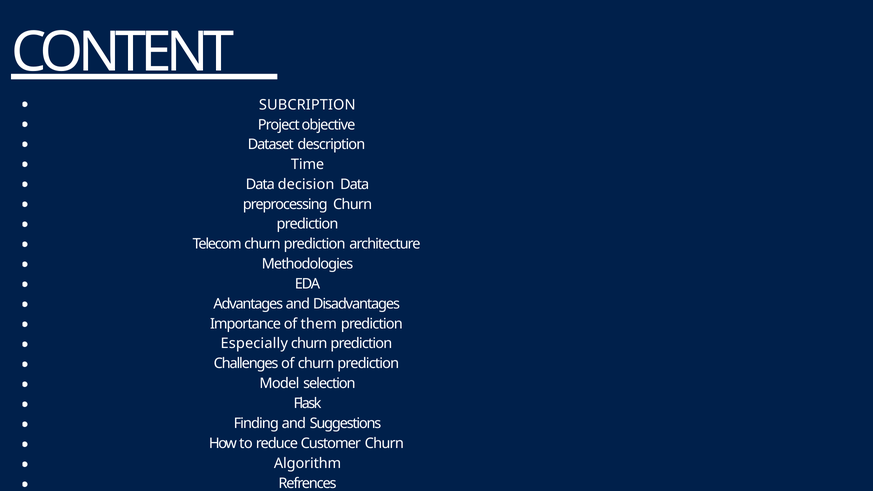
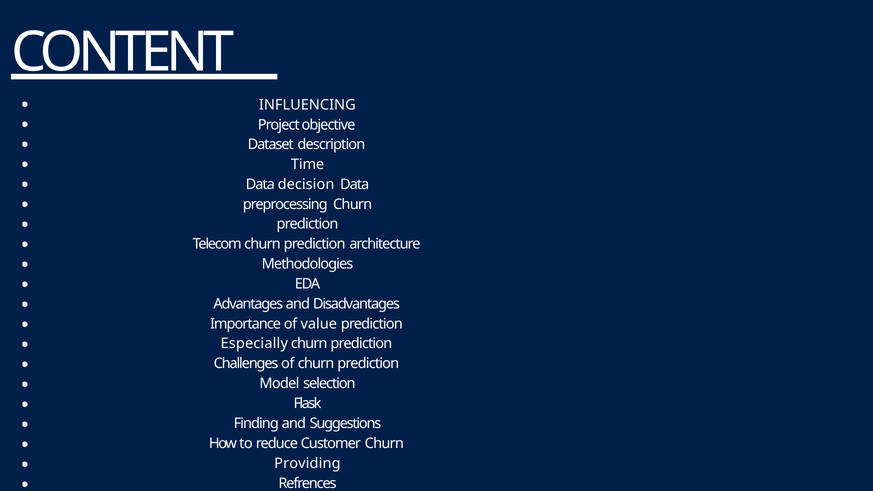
SUBCRIPTION: SUBCRIPTION -> INFLUENCING (307, 105)
them: them -> value (319, 324)
Algorithm: Algorithm -> Providing (307, 463)
